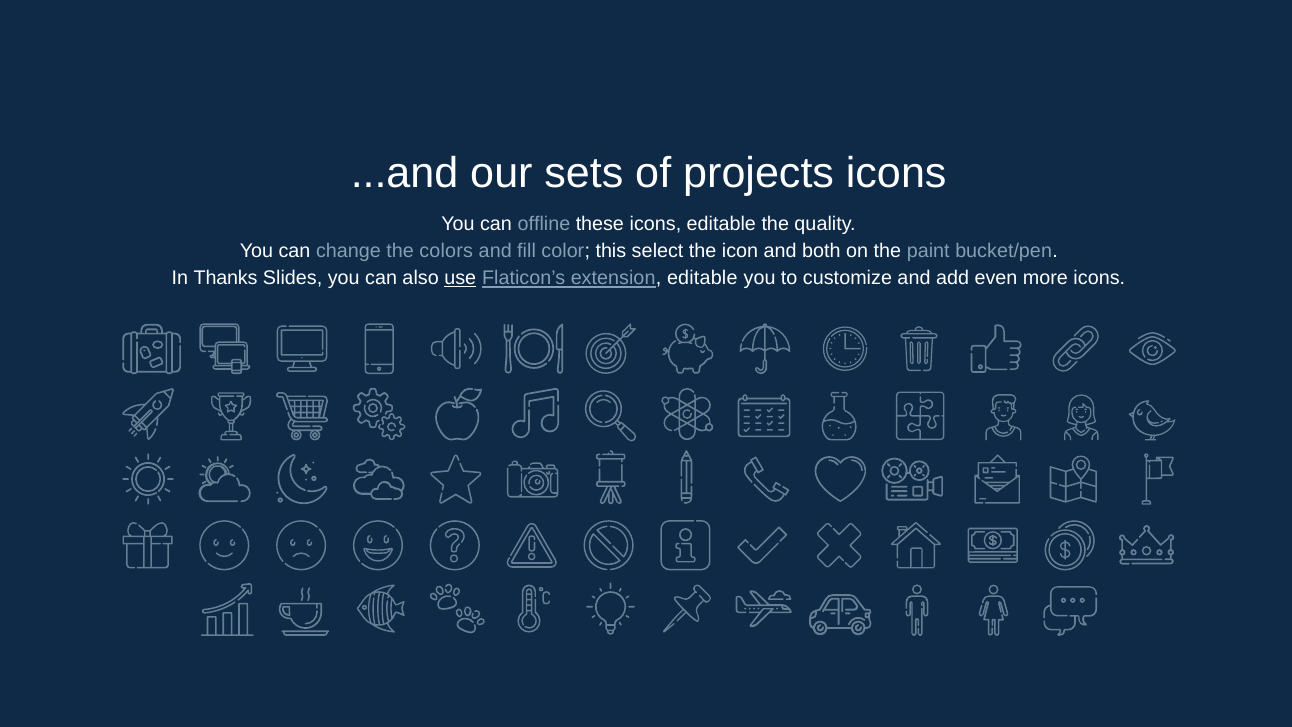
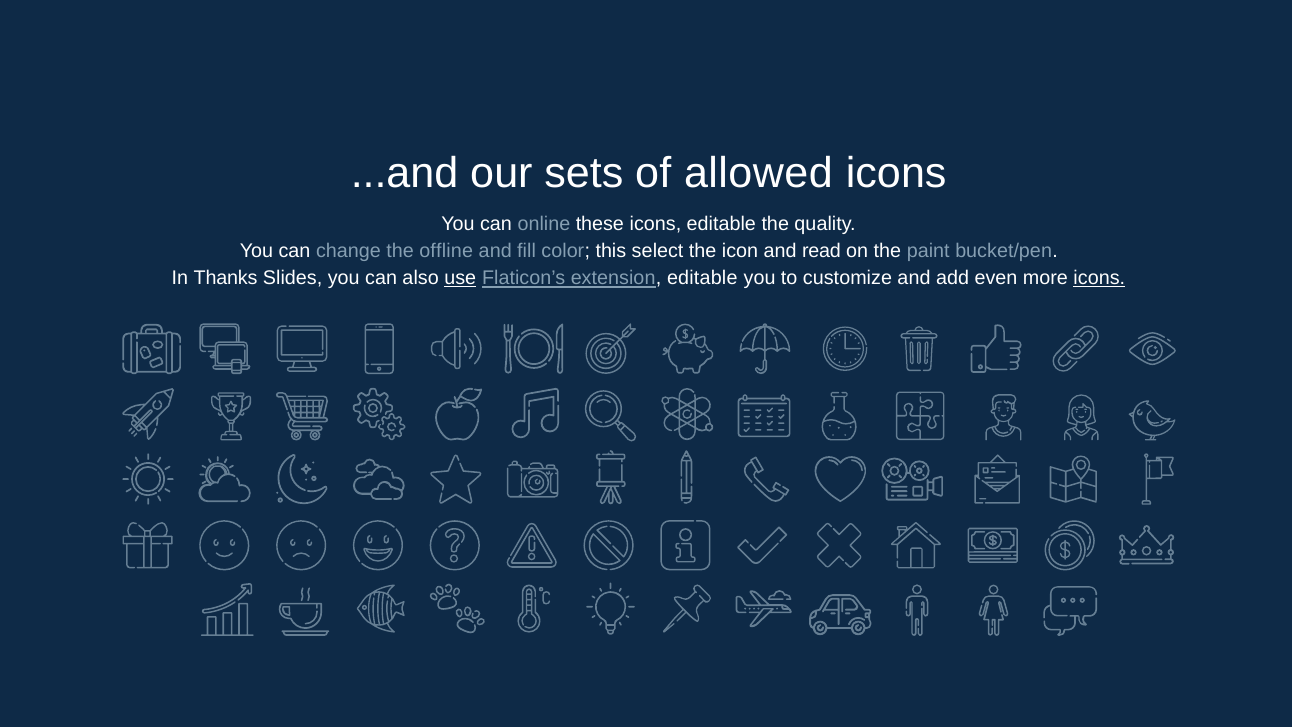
projects: projects -> allowed (758, 174)
offline: offline -> online (544, 224)
colors: colors -> offline (446, 251)
both: both -> read (821, 251)
icons underline: none -> present (1099, 278)
